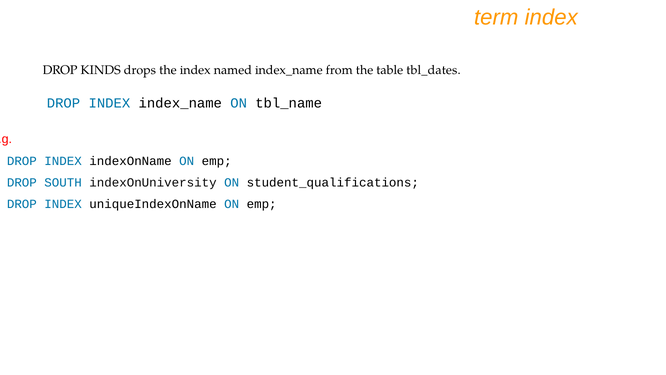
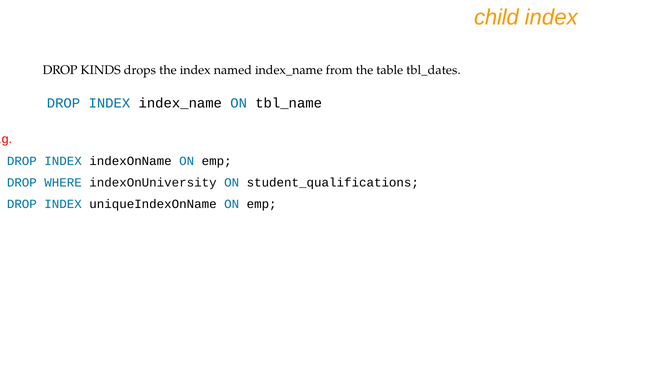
term: term -> child (496, 17)
SOUTH: SOUTH -> WHERE (63, 182)
